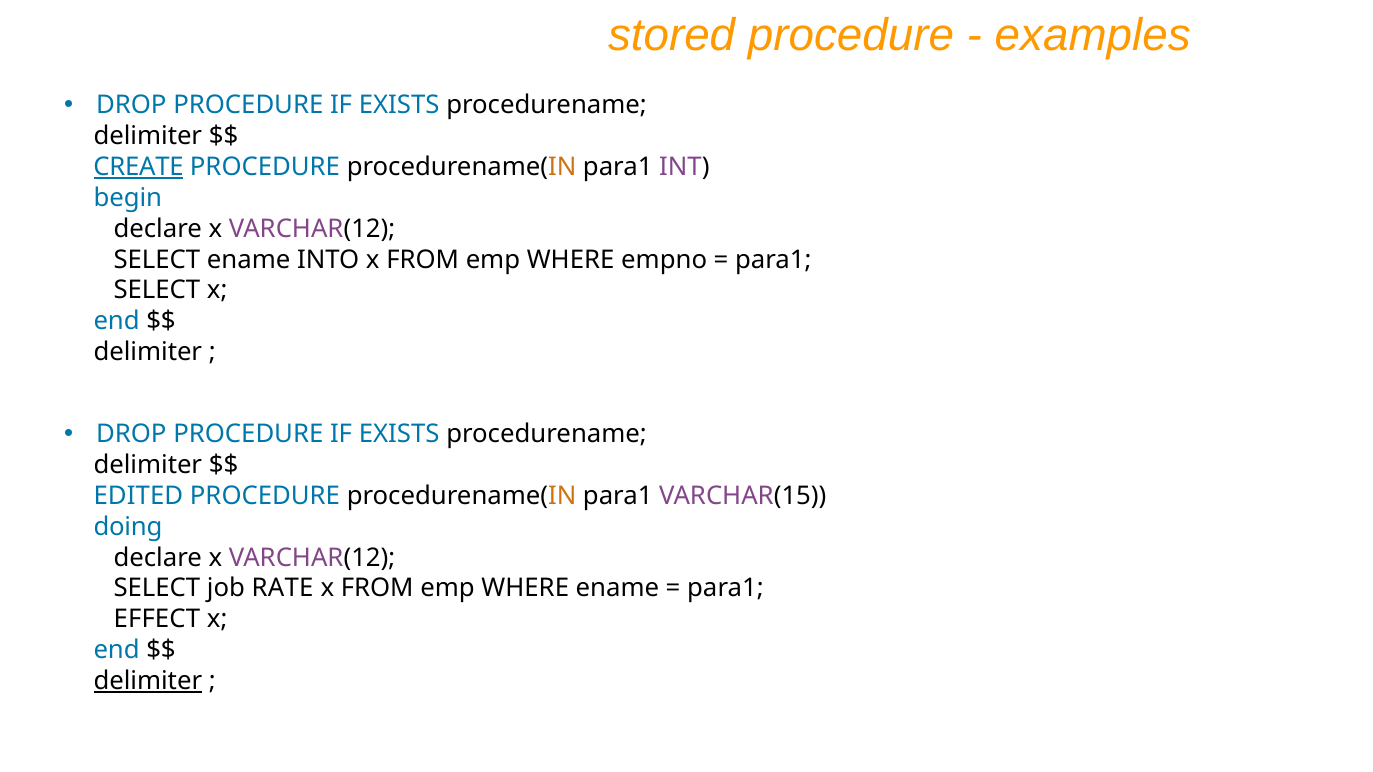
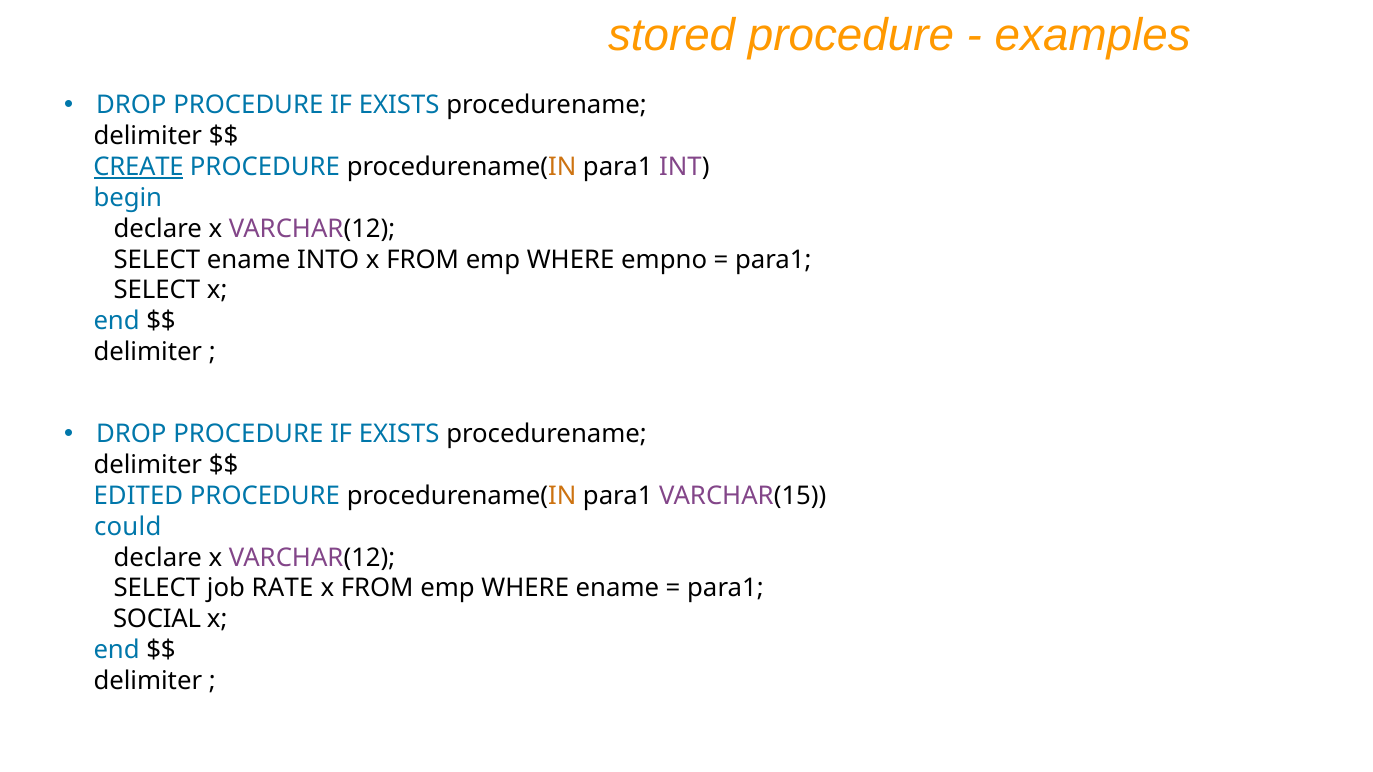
doing: doing -> could (128, 527)
EFFECT: EFFECT -> SOCIAL (157, 620)
delimiter underline: present -> none (148, 681)
